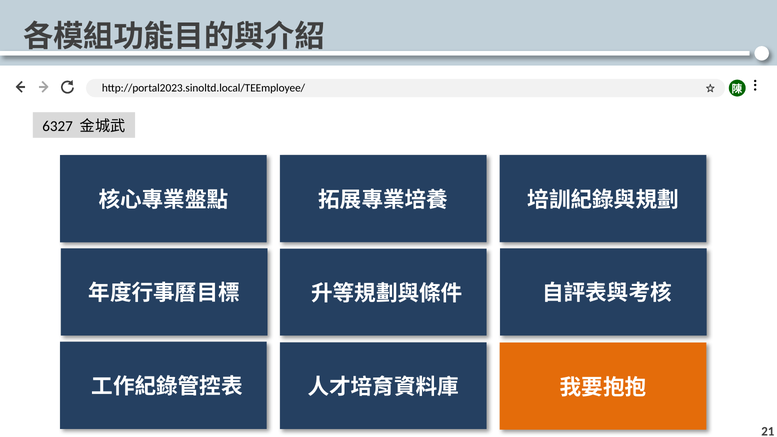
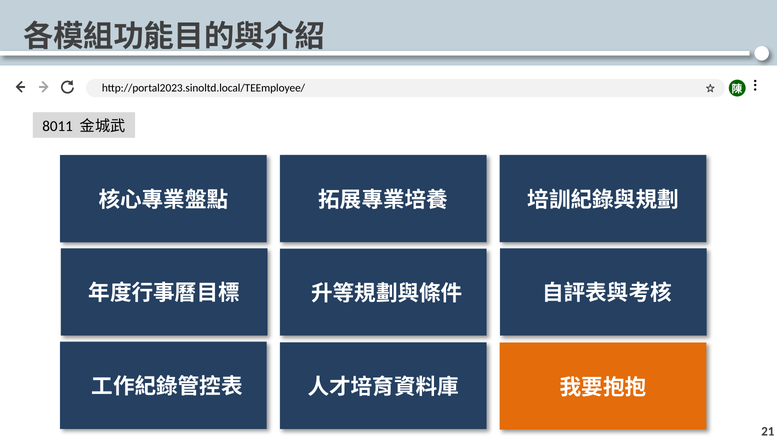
6327: 6327 -> 8011 (58, 126)
